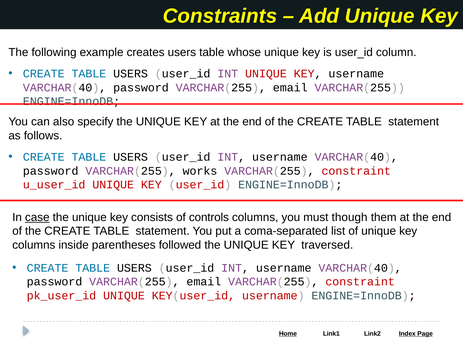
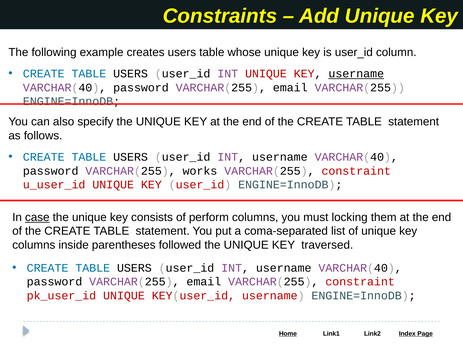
username underline: none -> present (356, 74)
controls: controls -> perform (209, 217)
though: though -> locking (350, 217)
